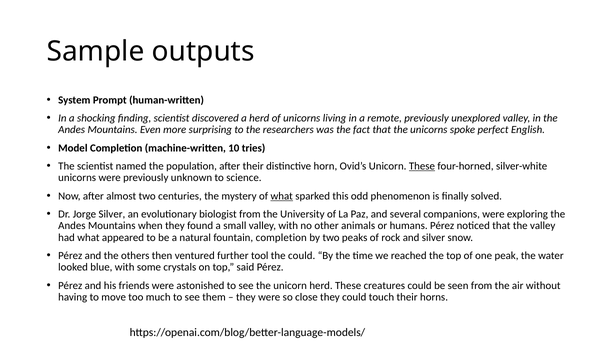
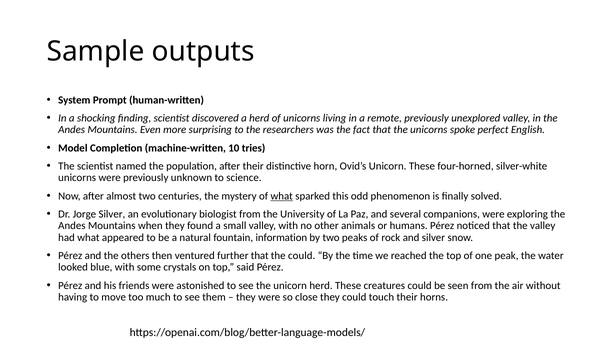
These underline: present -> none (422, 166)
fountain completion: completion -> information (281, 237)
further tool: tool -> that (260, 256)
